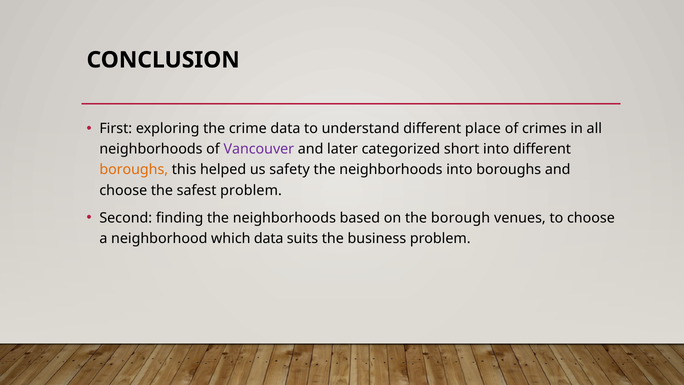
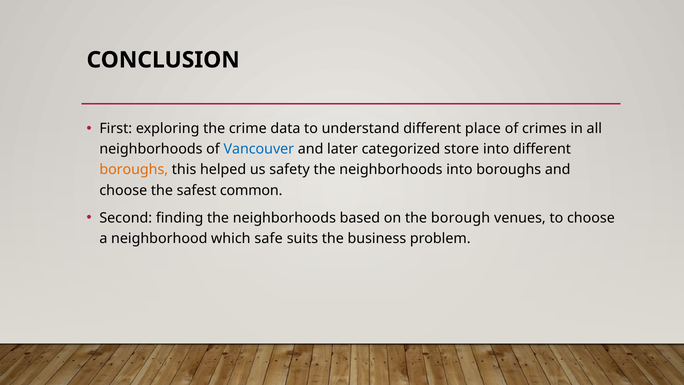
Vancouver colour: purple -> blue (259, 149)
short: short -> store (462, 149)
safest problem: problem -> common (251, 190)
which data: data -> safe (269, 238)
